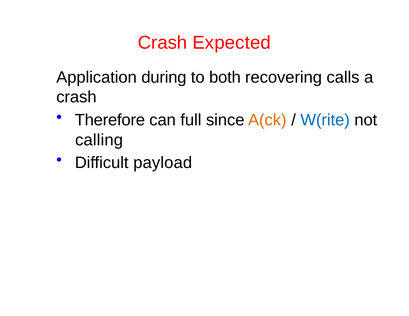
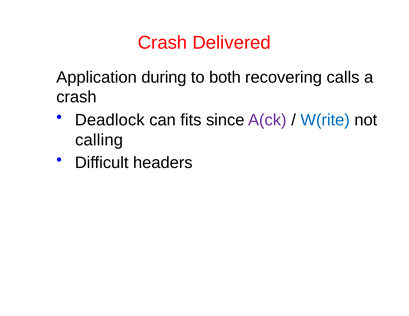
Expected: Expected -> Delivered (232, 43)
Therefore: Therefore -> Deadlock (110, 120)
full: full -> fits (191, 120)
A(ck colour: orange -> purple (267, 120)
payload: payload -> headers (163, 163)
